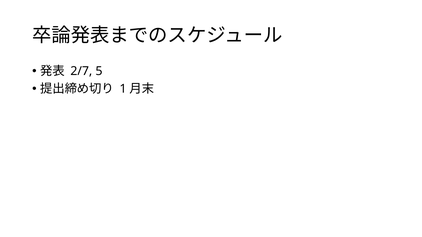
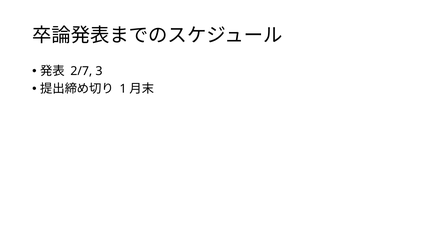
5: 5 -> 3 (99, 71)
